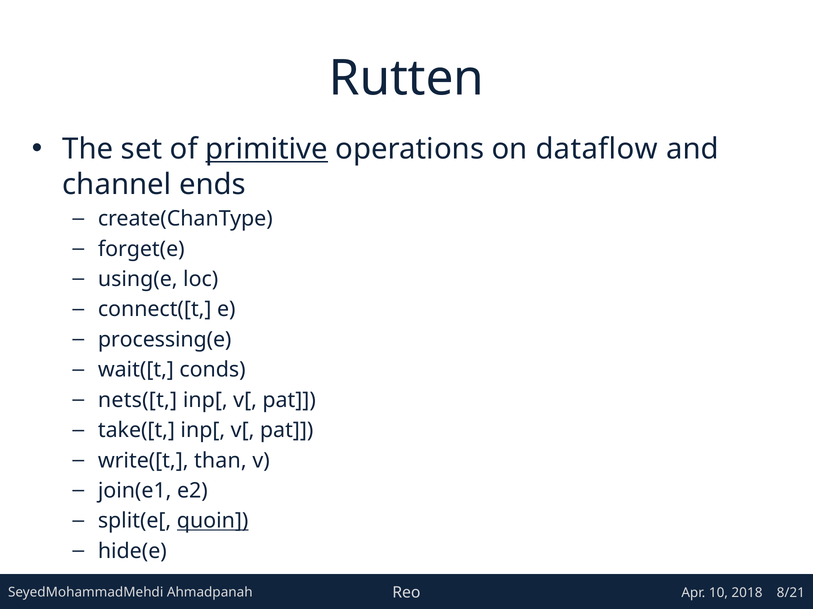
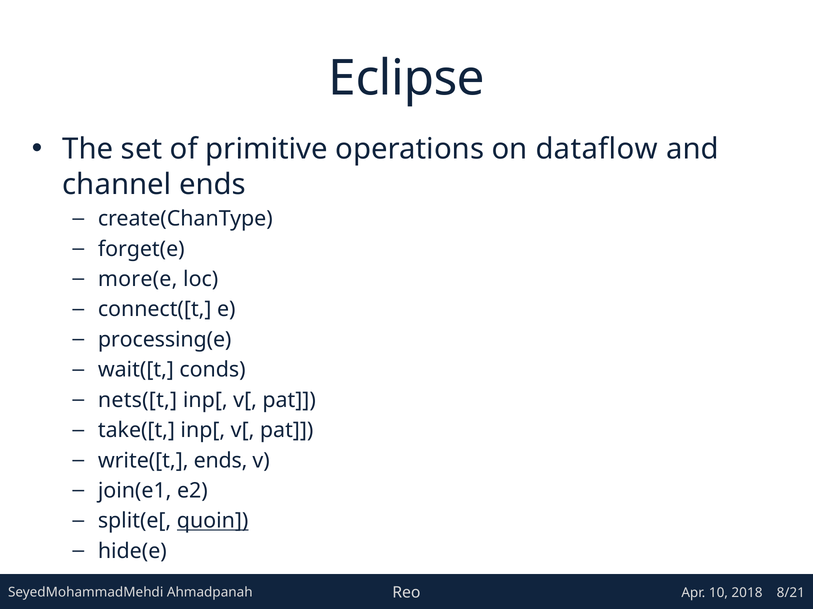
Rutten: Rutten -> Eclipse (407, 79)
primitive underline: present -> none (267, 149)
using(e: using(e -> more(e (138, 280)
write([t than: than -> ends (221, 461)
